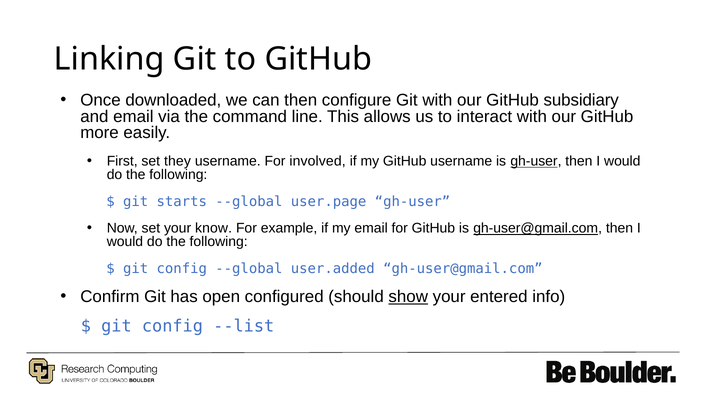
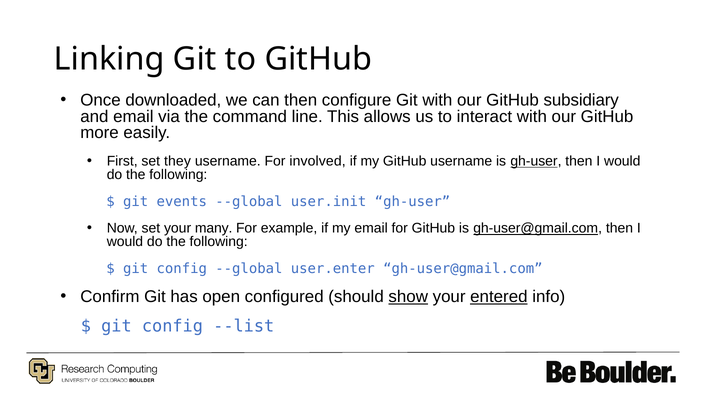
starts: starts -> events (182, 202)
user.page: user.page -> user.init (329, 202)
know: know -> many (214, 228)
user.added: user.added -> user.enter (333, 269)
entered underline: none -> present (499, 297)
